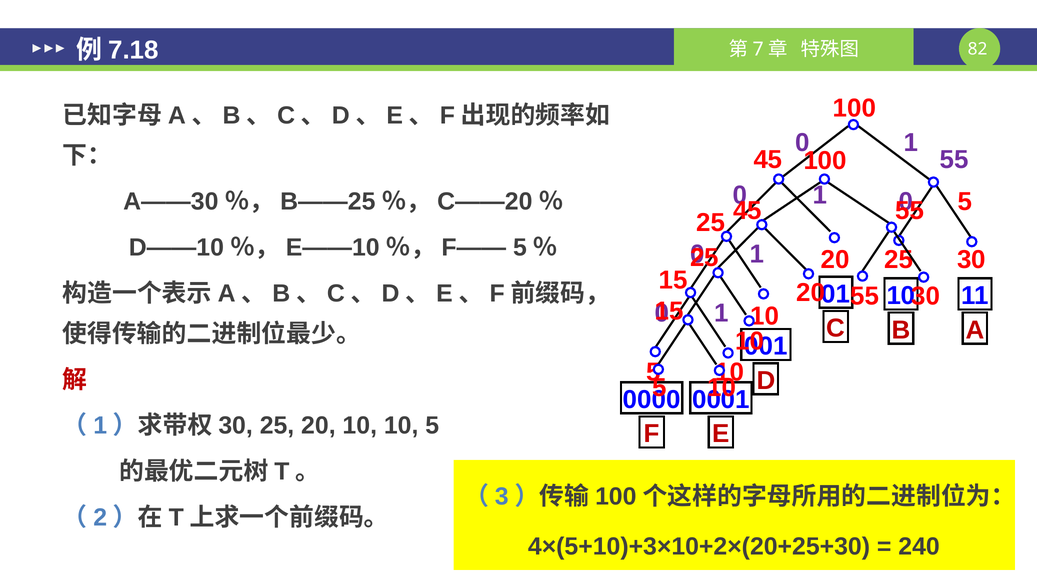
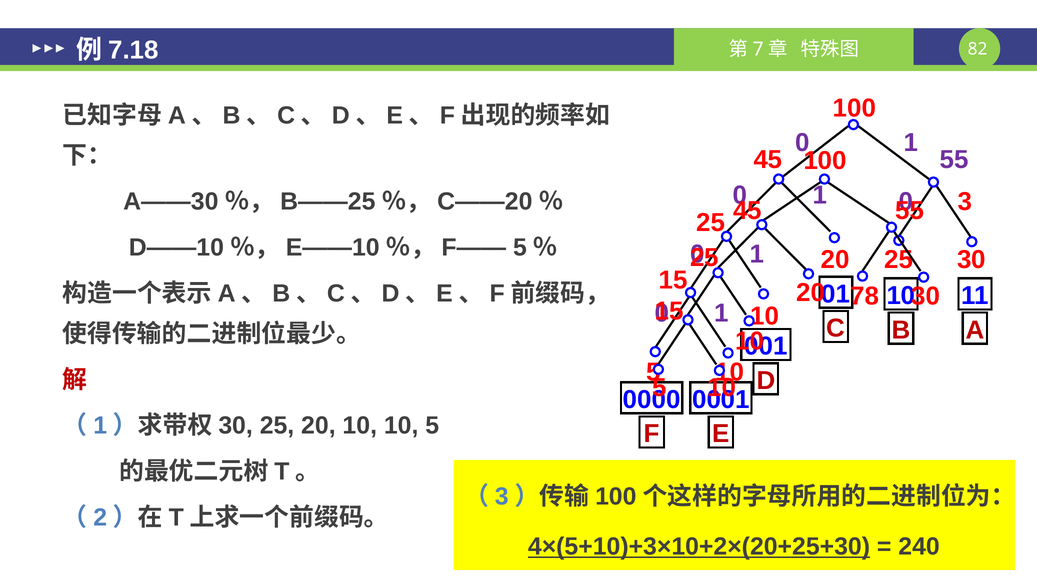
5: 5 -> 3 (965, 202)
20 55: 55 -> 78 (865, 296)
4×(5+10)+3×10+2×(20+25+30 underline: none -> present (699, 546)
